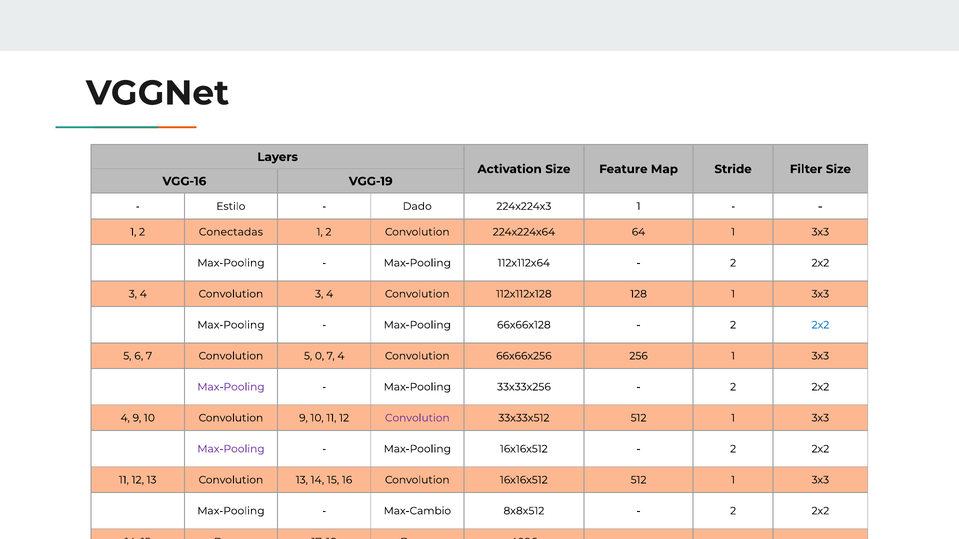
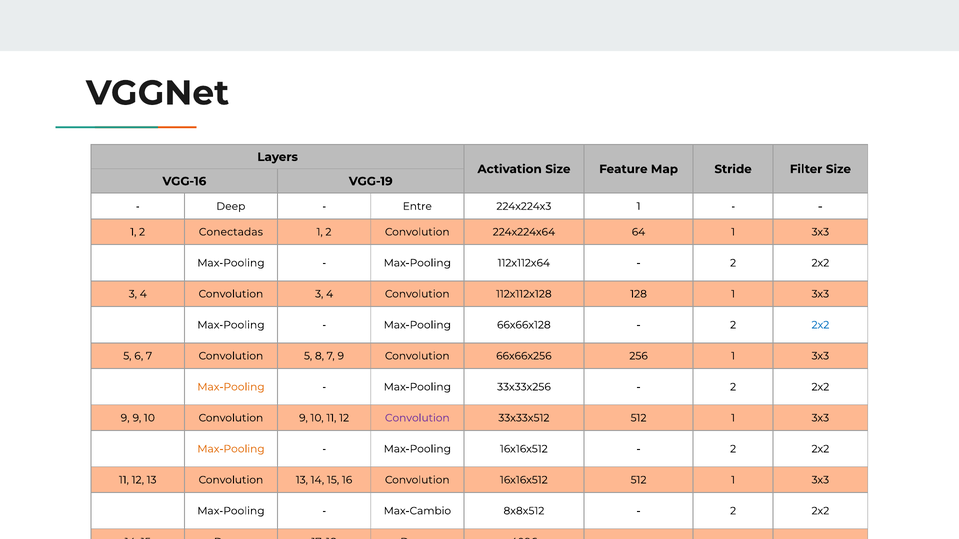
Estilo: Estilo -> Deep (231, 206)
Dado: Dado -> Entre (417, 206)
0: 0 -> 8 (319, 356)
7 4: 4 -> 9 (341, 356)
Max-Pooling colour: purple -> orange (231, 387)
4: 4 -> 9 (125, 418)
Max-Pooling colour: purple -> orange (231, 449)
